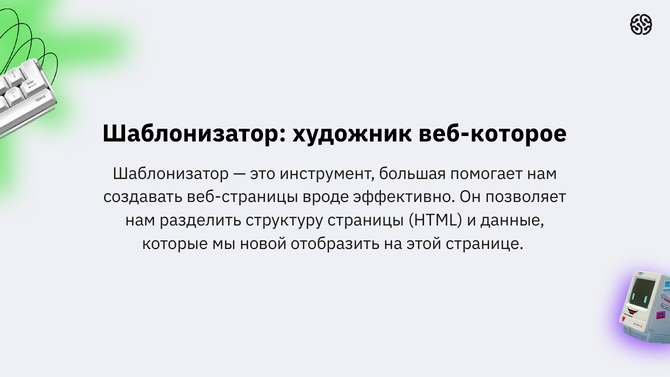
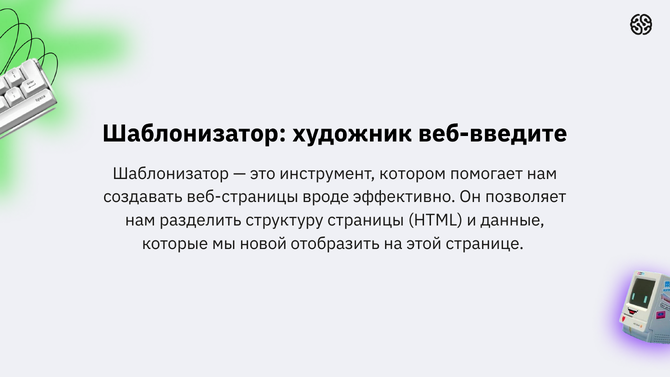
веб-которое: веб-которое -> веб-введите (493, 133)
большая: большая -> котором (413, 174)
